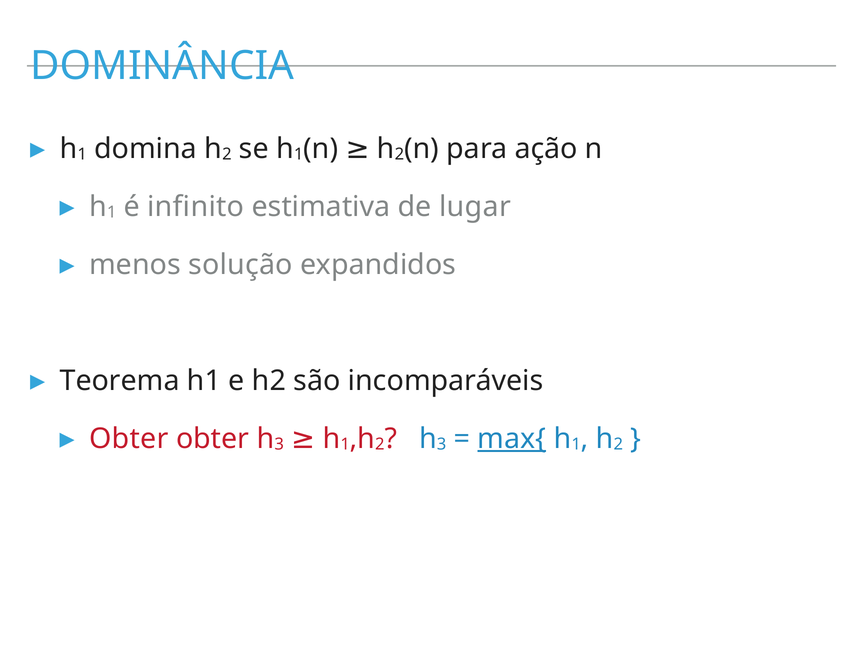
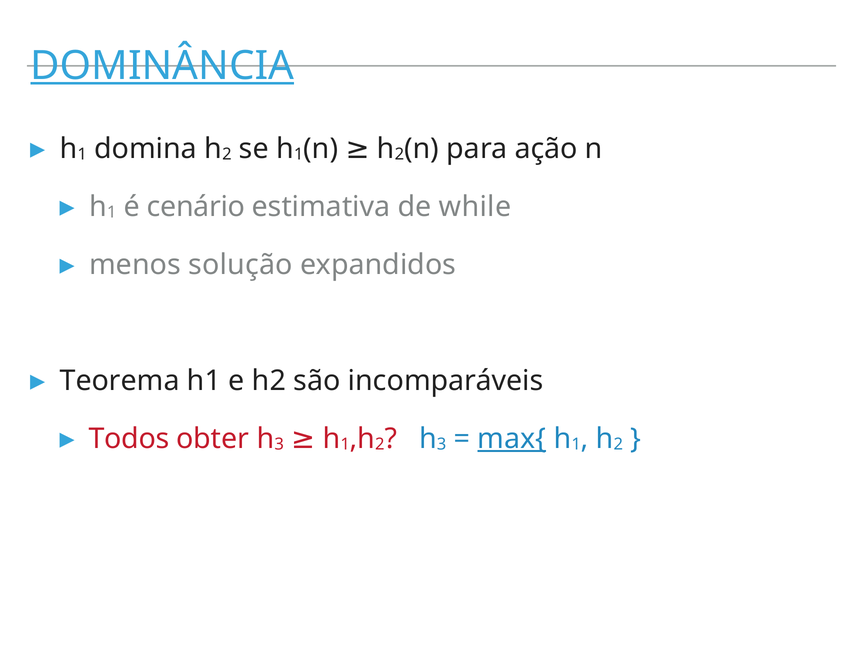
DOMINÂNCIA underline: none -> present (162, 66)
infinito: infinito -> cenário (196, 207)
lugar: lugar -> while (475, 207)
Obter: Obter -> Todos (129, 439)
